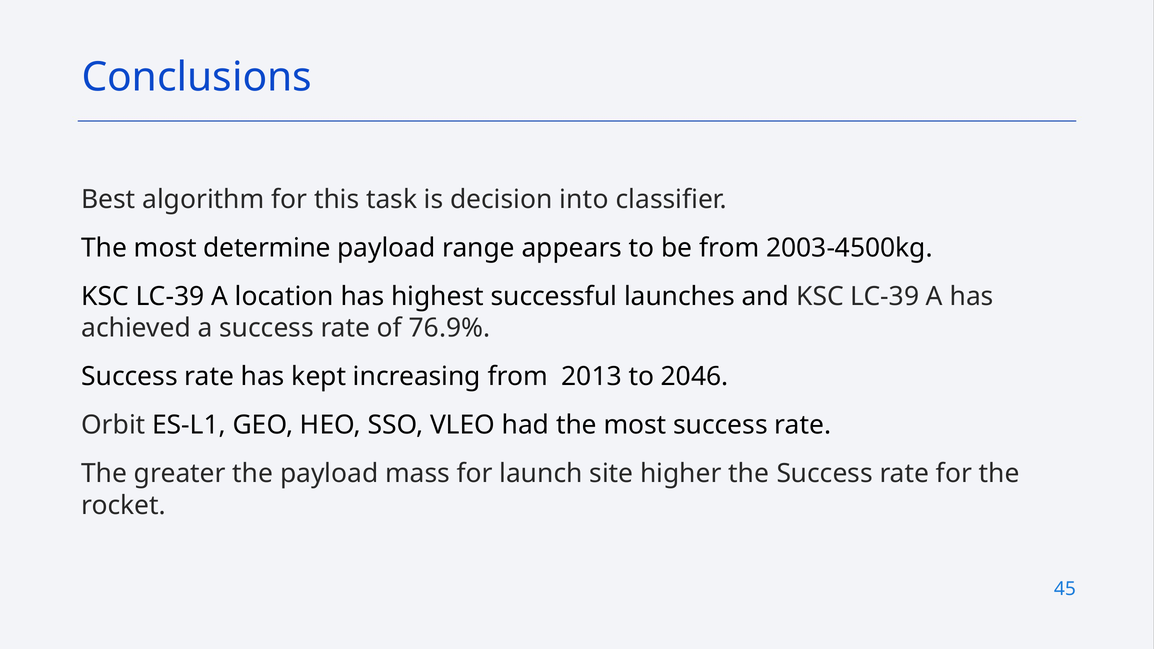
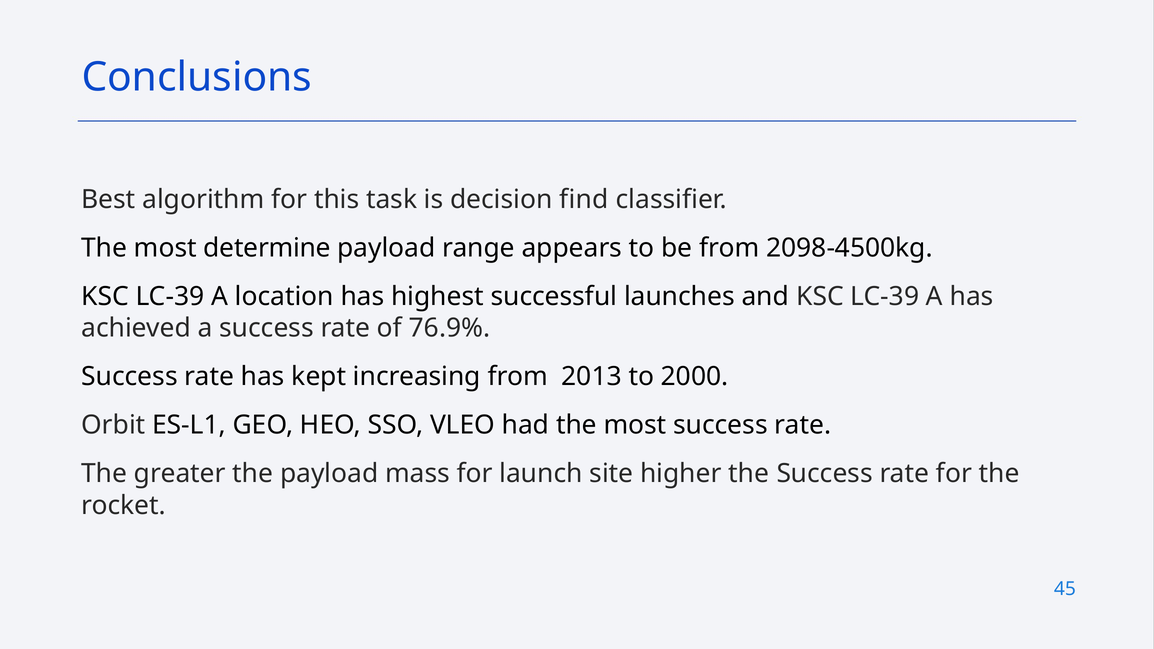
into: into -> find (584, 199)
2003-4500kg: 2003-4500kg -> 2098-4500kg (849, 248)
2046: 2046 -> 2000 (695, 377)
